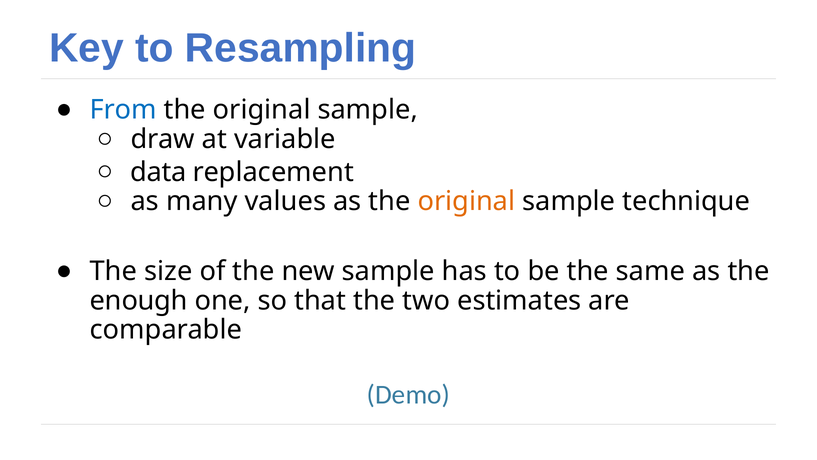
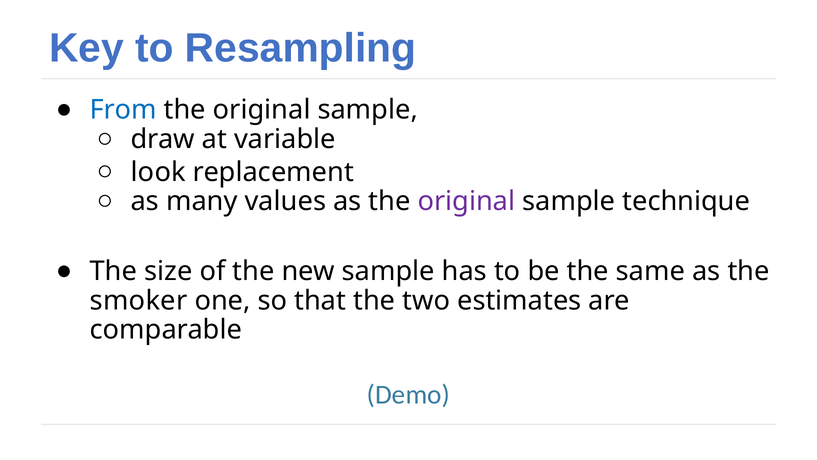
data: data -> look (158, 172)
original colour: orange -> purple (466, 201)
enough: enough -> smoker (139, 300)
